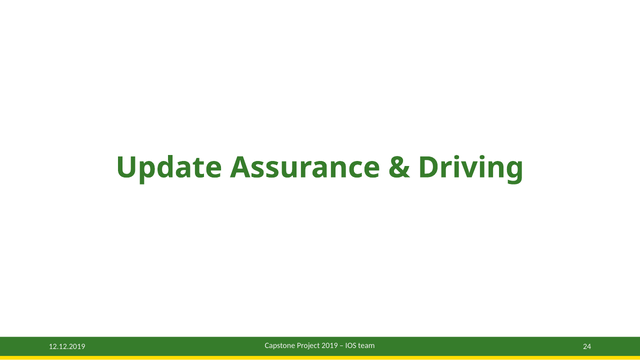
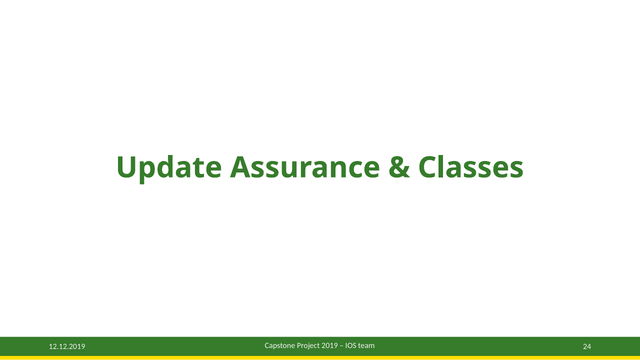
Driving: Driving -> Classes (471, 168)
